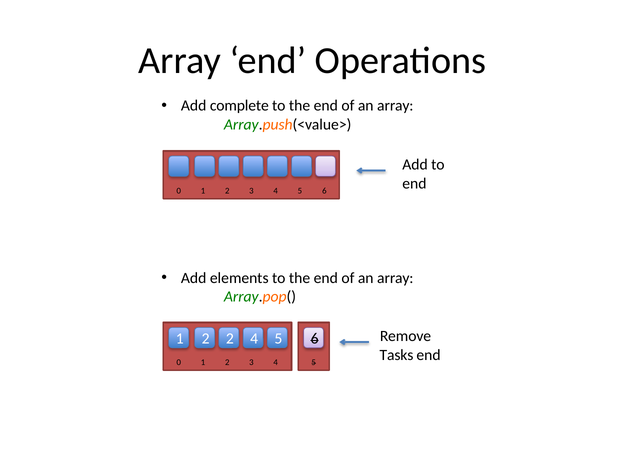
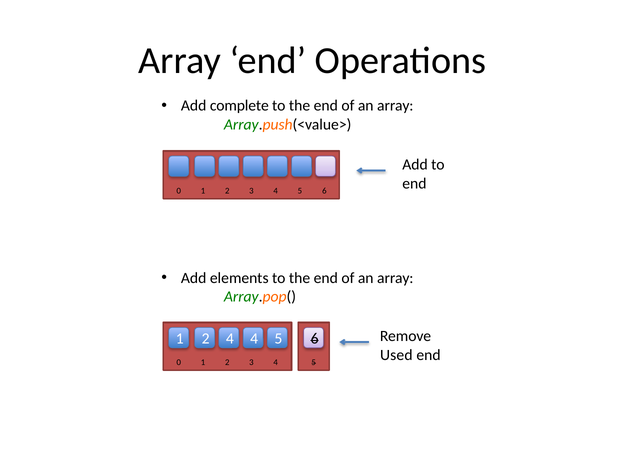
2 2: 2 -> 4 (230, 339)
Tasks: Tasks -> Used (396, 355)
